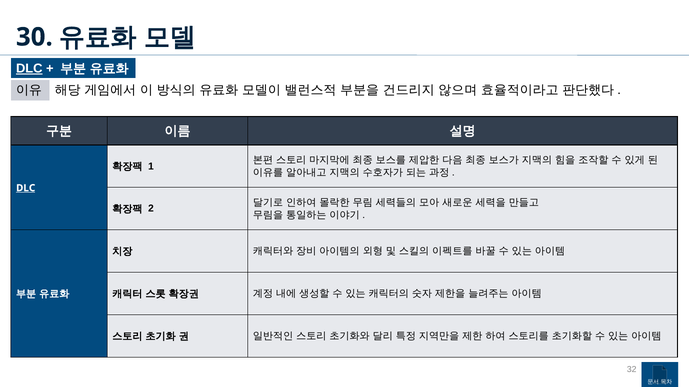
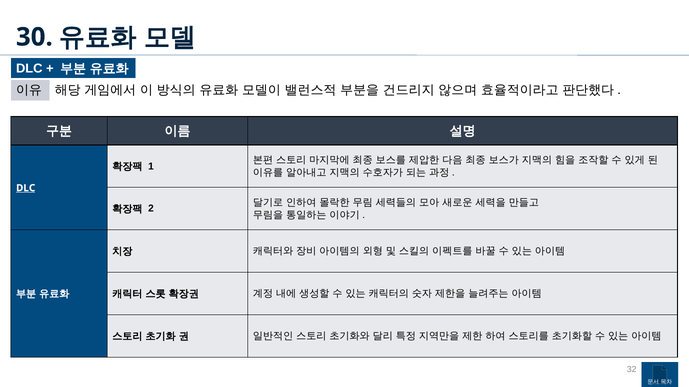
DLC underline: present -> none (29, 69)
